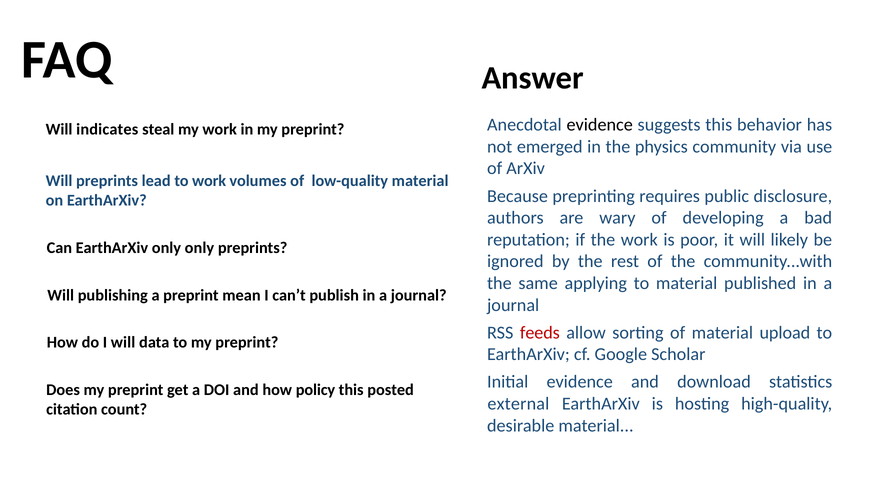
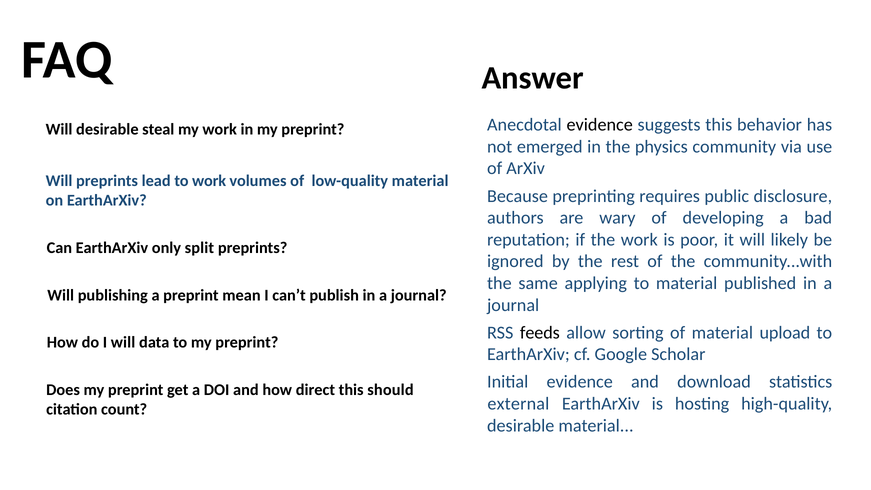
Will indicates: indicates -> desirable (107, 129)
only only: only -> split (199, 248)
feeds colour: red -> black (540, 333)
policy: policy -> direct (315, 390)
posted: posted -> should (390, 390)
